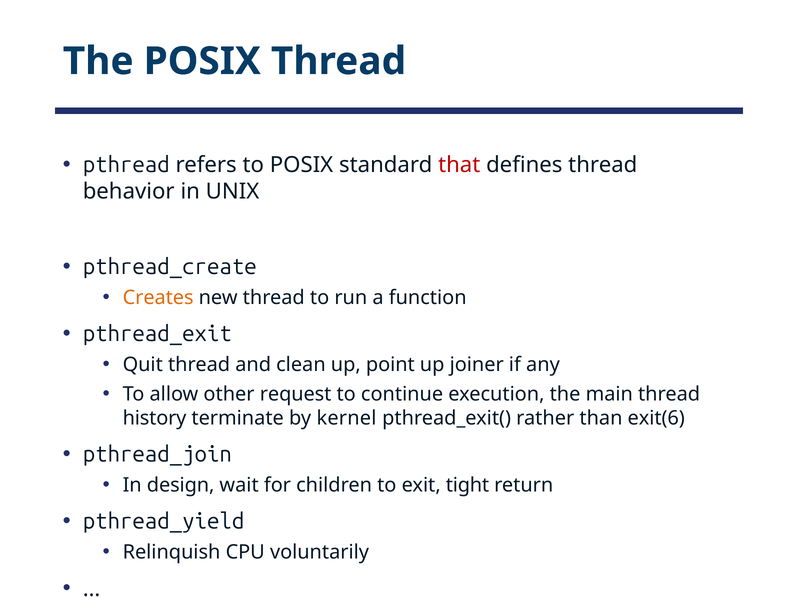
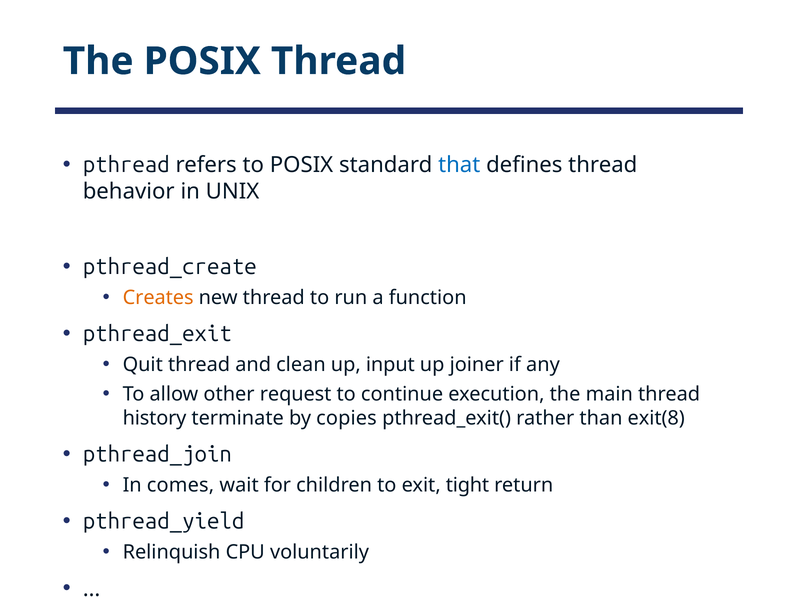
that colour: red -> blue (459, 165)
point: point -> input (390, 365)
kernel: kernel -> copies (347, 418)
exit(6: exit(6 -> exit(8 (656, 418)
design: design -> comes (180, 486)
